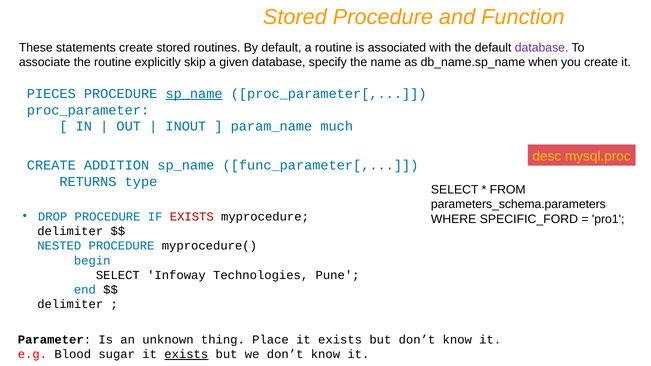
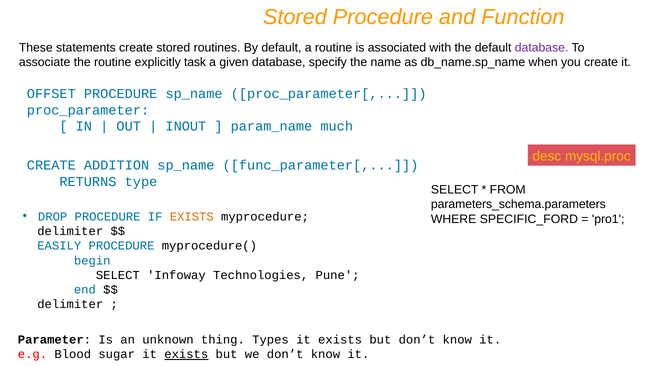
skip: skip -> task (195, 62)
PIECES: PIECES -> OFFSET (51, 94)
sp_name underline: present -> none (194, 94)
EXISTS colour: red -> orange (192, 217)
NESTED: NESTED -> EASILY (59, 246)
Place: Place -> Types (271, 340)
